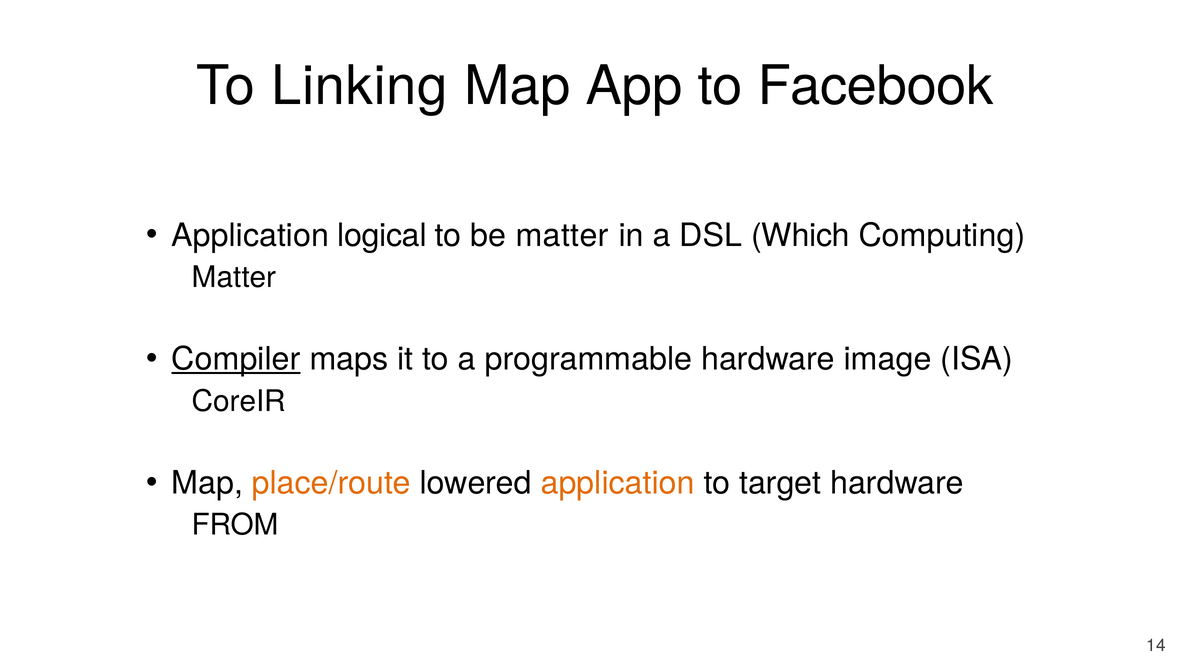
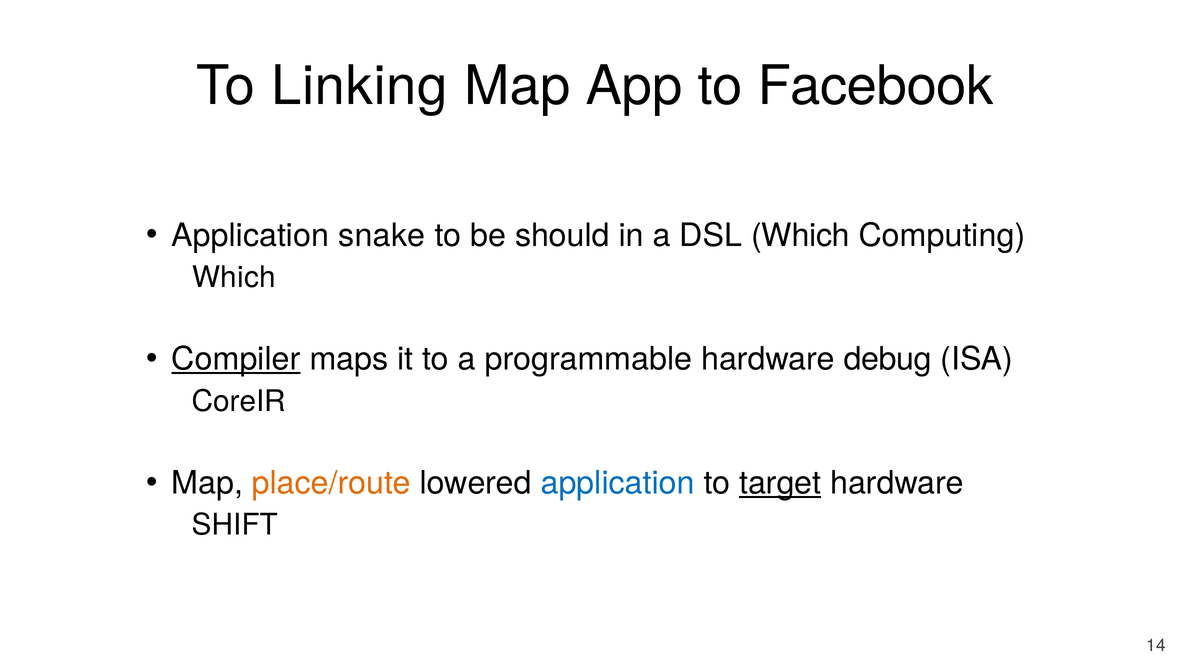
logical: logical -> snake (382, 235)
be matter: matter -> should (562, 235)
Matter: Matter -> Which (234, 277)
image: image -> debug (888, 359)
application colour: orange -> blue (618, 483)
target underline: none -> present (780, 483)
FROM: FROM -> SHIFT (235, 525)
